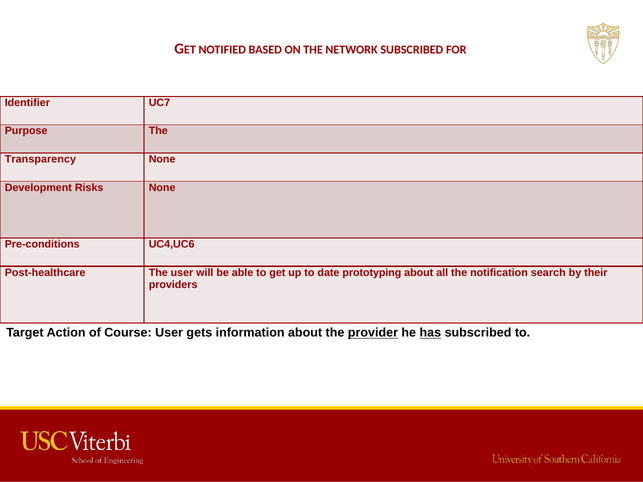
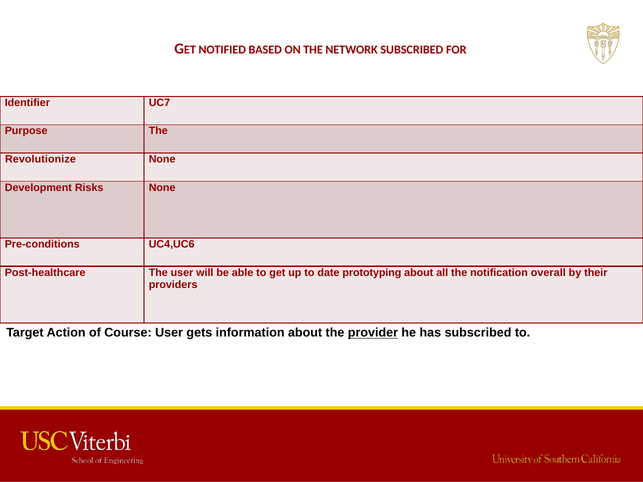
Transparency: Transparency -> Revolutionize (40, 159)
search: search -> overall (548, 273)
has underline: present -> none (430, 333)
